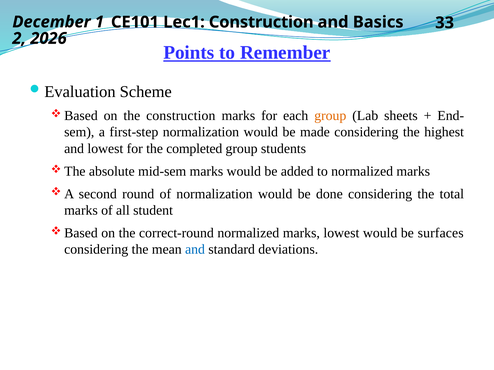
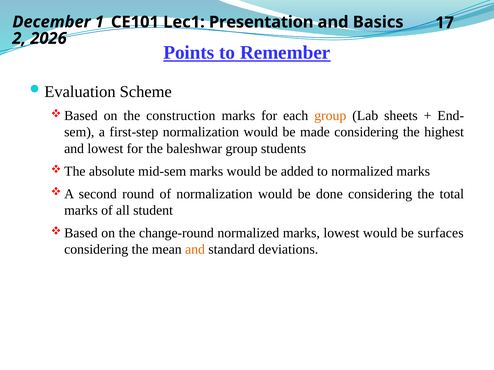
Lec1 Construction: Construction -> Presentation (261, 22)
33: 33 -> 17 (445, 23)
completed: completed -> baleshwar (194, 149)
correct-round: correct-round -> change-round (176, 233)
and colour: blue -> orange (195, 250)
